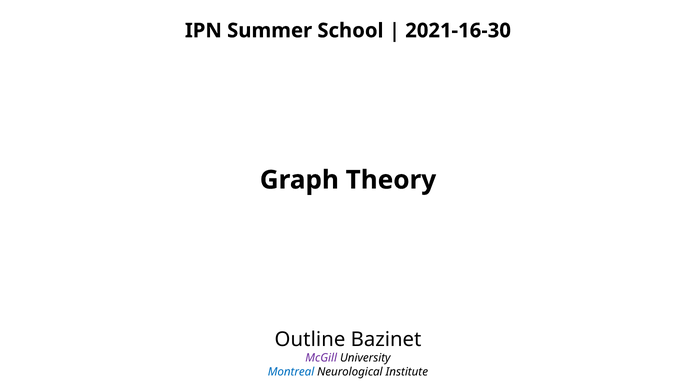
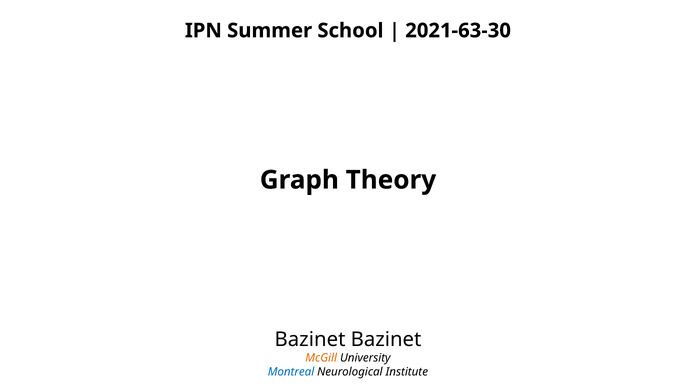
2021-16-30: 2021-16-30 -> 2021-63-30 (458, 31)
Outline: Outline -> Bazinet (310, 339)
McGill colour: purple -> orange (321, 358)
